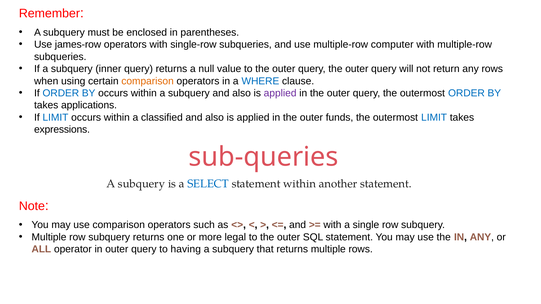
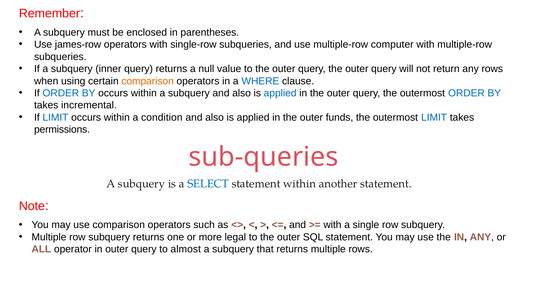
applied colour: purple -> blue (280, 93)
applications: applications -> incremental (89, 105)
classified: classified -> condition (162, 118)
expressions: expressions -> permissions (62, 130)
having: having -> almost (186, 250)
